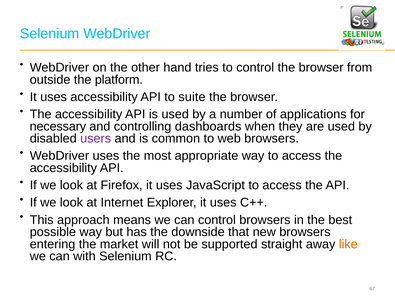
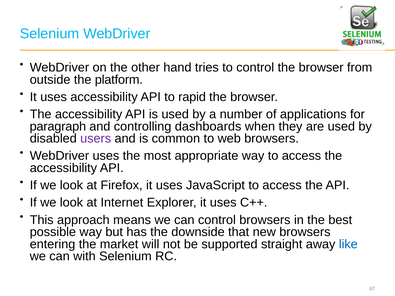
suite: suite -> rapid (192, 97)
necessary: necessary -> paragraph (58, 126)
like colour: orange -> blue (348, 244)
